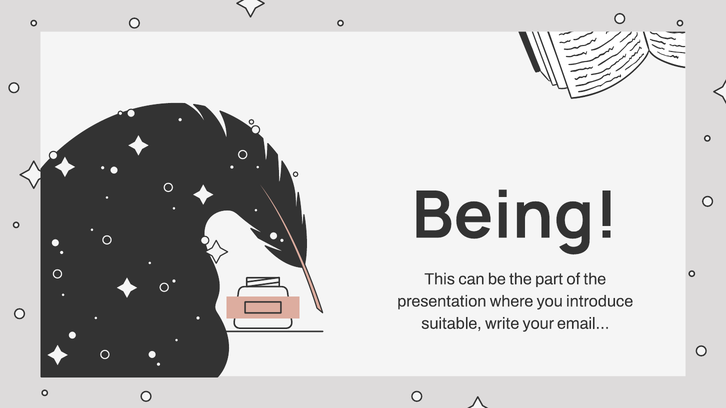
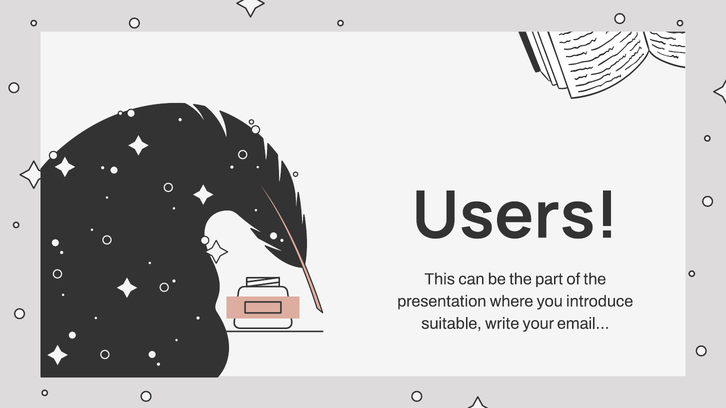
Being: Being -> Users (515, 216)
